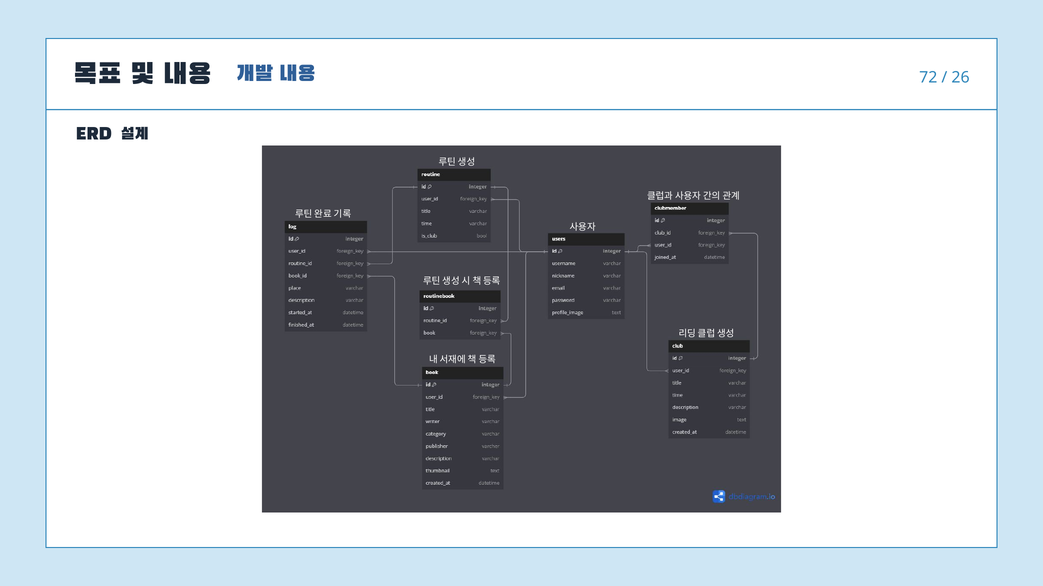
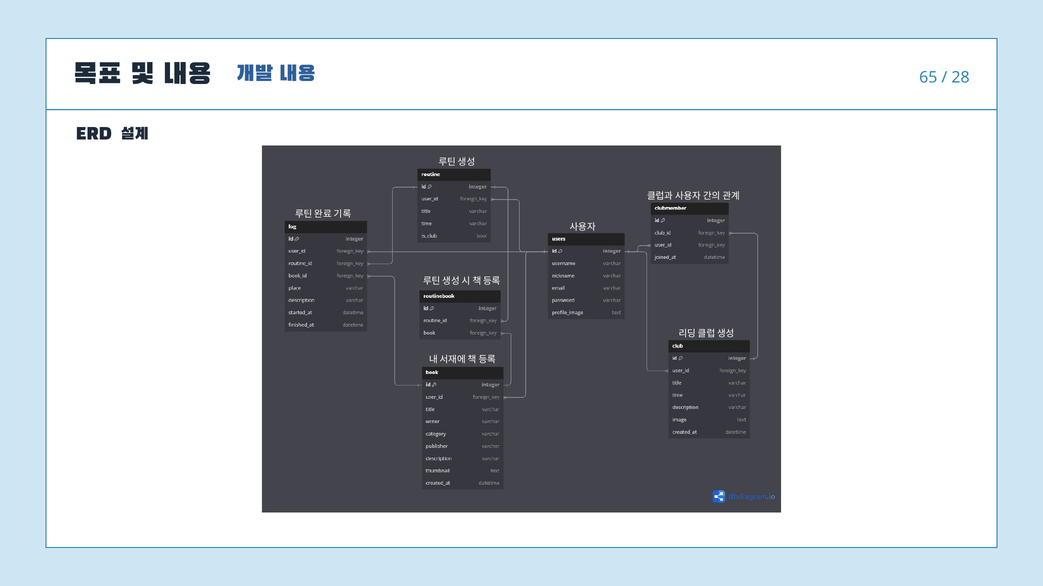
72: 72 -> 65 (928, 77)
26: 26 -> 28 (961, 77)
